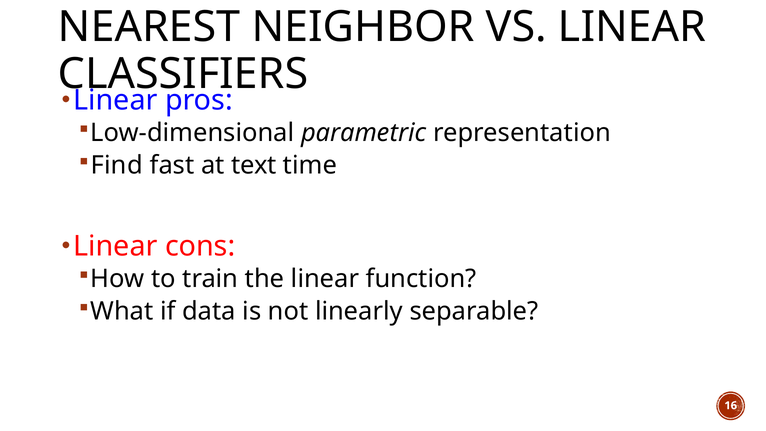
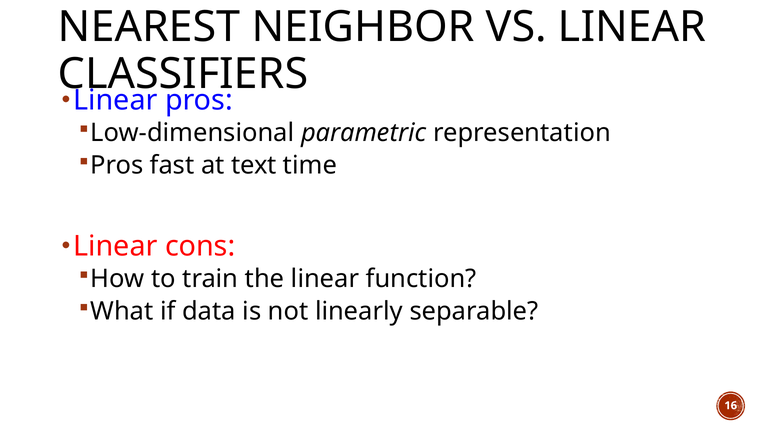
Find: Find -> Pros (117, 165)
